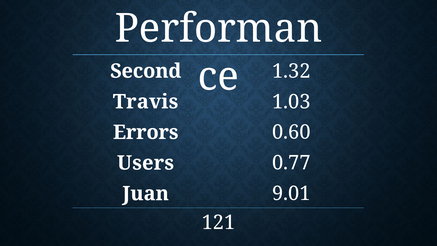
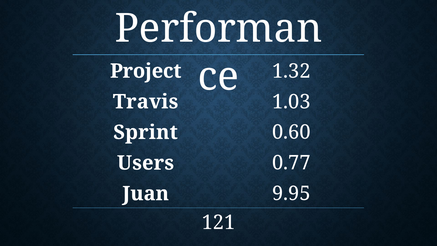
Second: Second -> Project (146, 71)
Errors: Errors -> Sprint (146, 132)
9.01: 9.01 -> 9.95 (291, 193)
